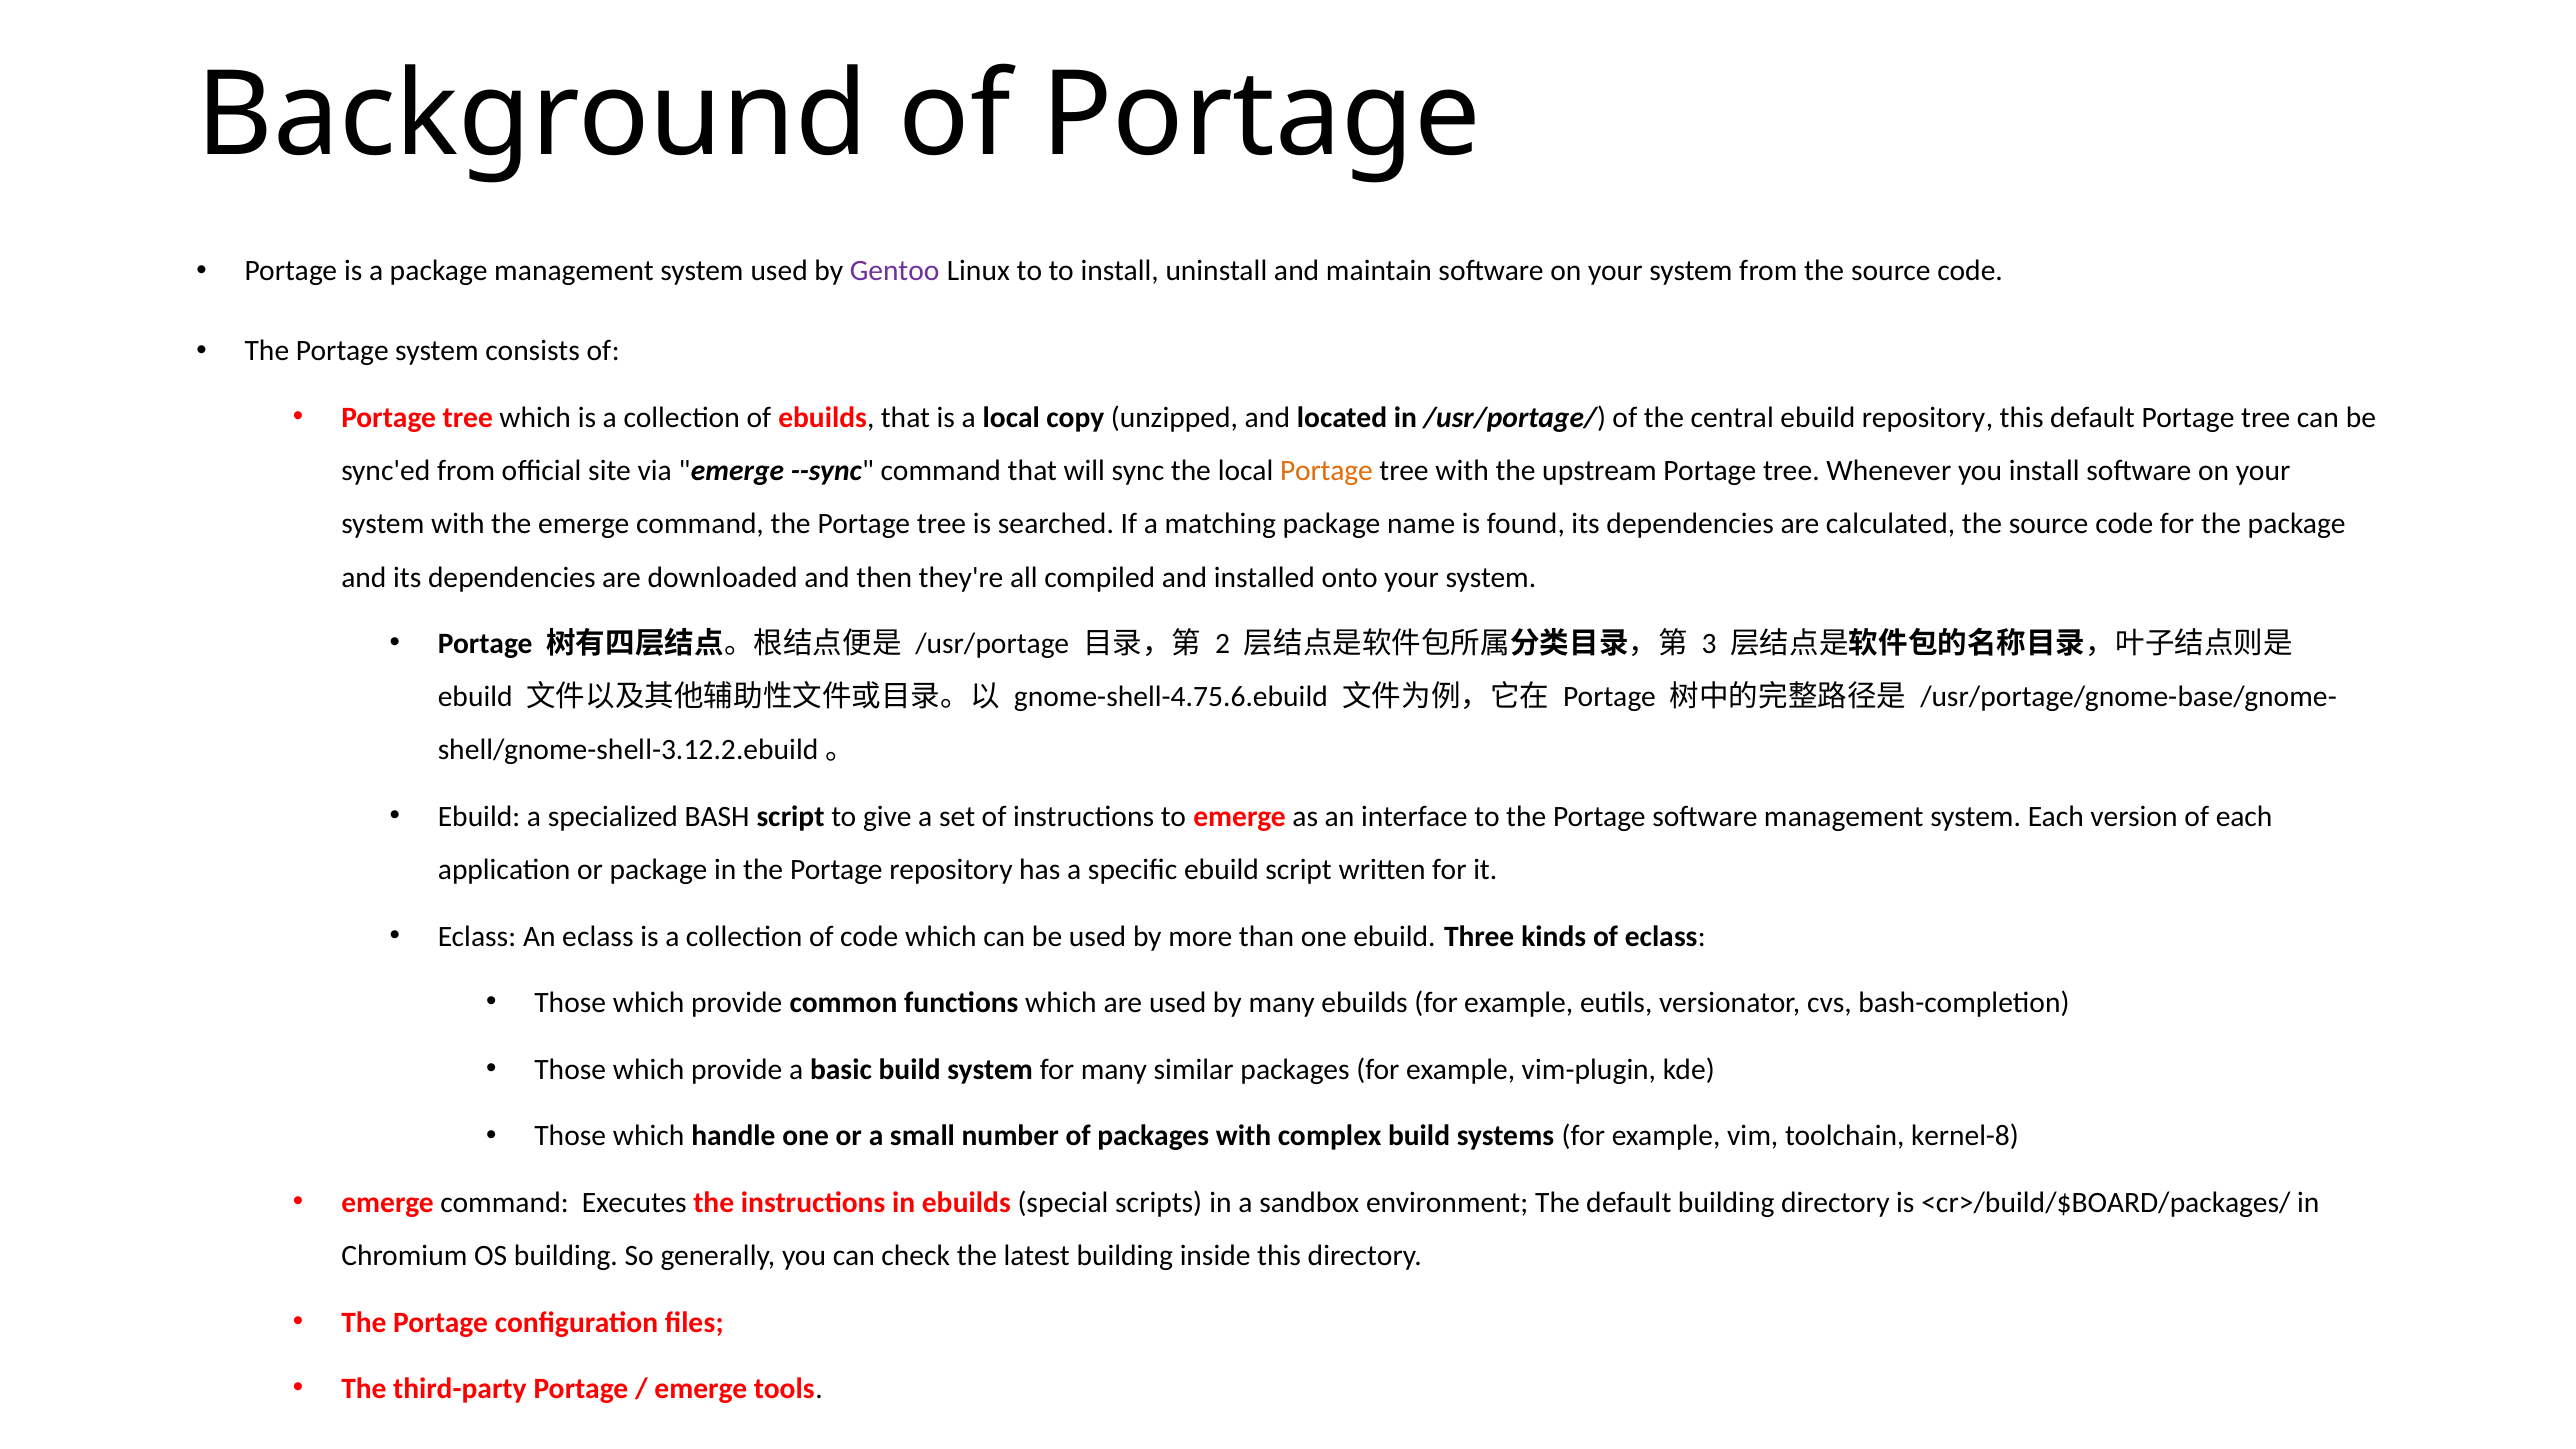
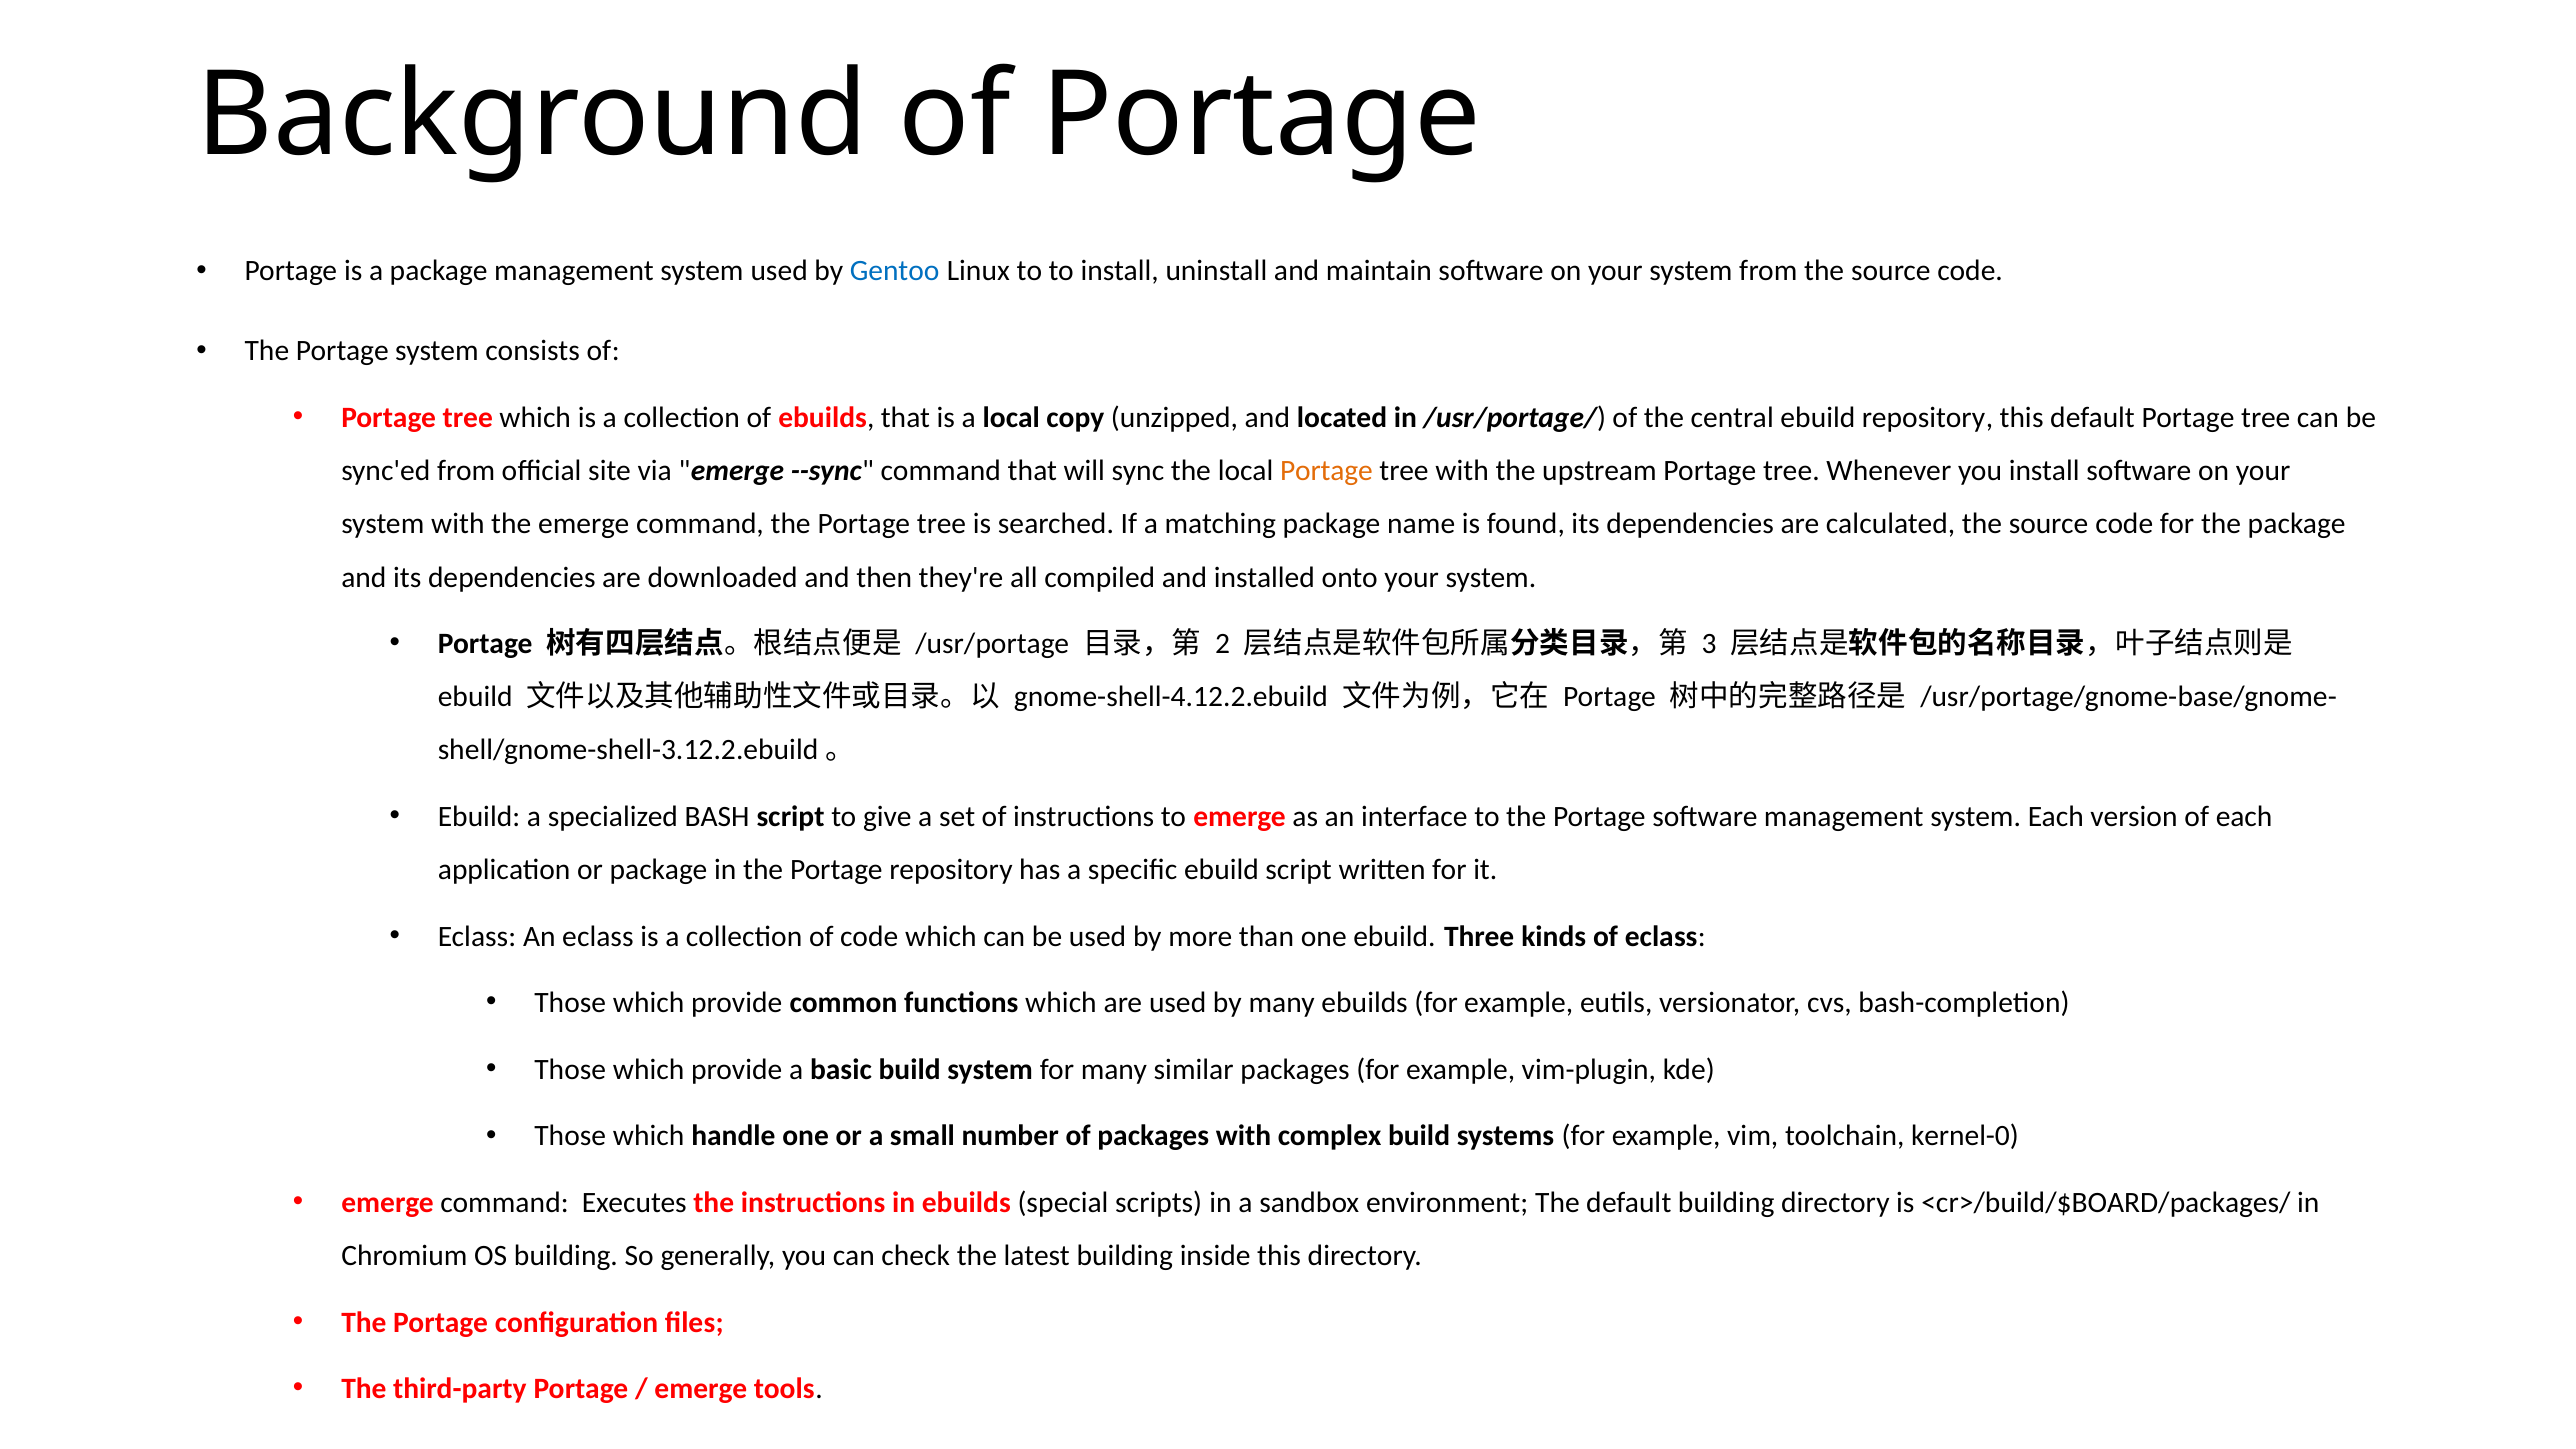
Gentoo colour: purple -> blue (895, 271)
gnome-shell-4.75.6.ebuild: gnome-shell-4.75.6.ebuild -> gnome-shell-4.12.2.ebuild (1171, 697)
kernel-8: kernel-8 -> kernel-0 (1965, 1136)
